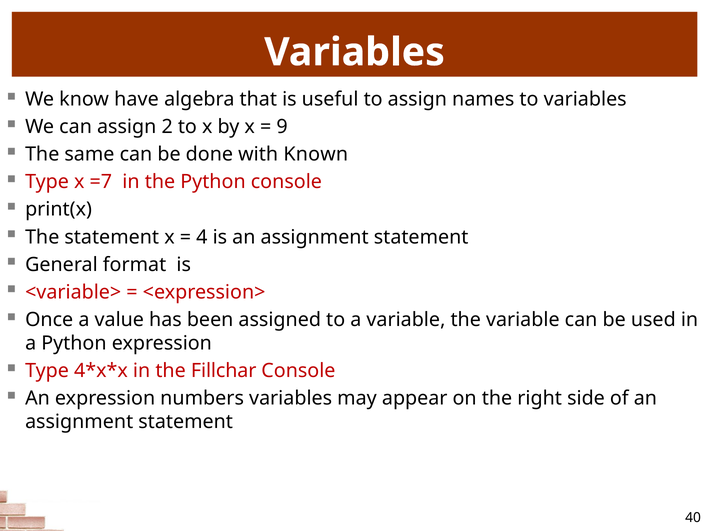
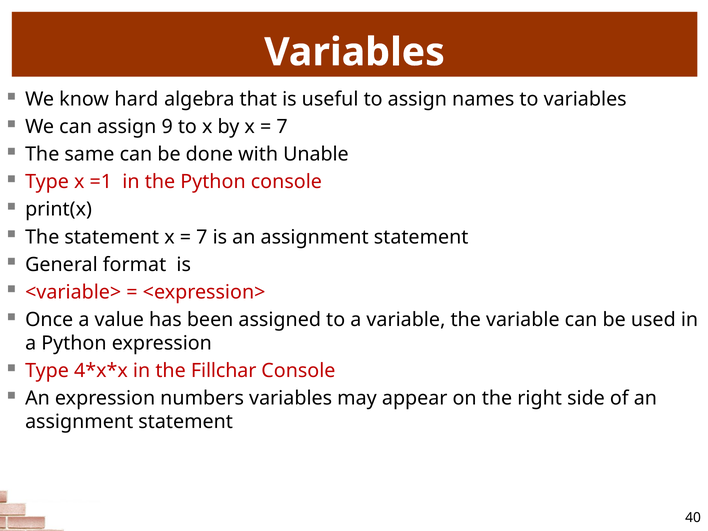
have: have -> hard (136, 99)
2: 2 -> 9 (167, 127)
9: 9 -> 7 (282, 127)
Known: Known -> Unable (316, 154)
=7: =7 -> =1 (101, 182)
4: 4 -> 7 (202, 237)
